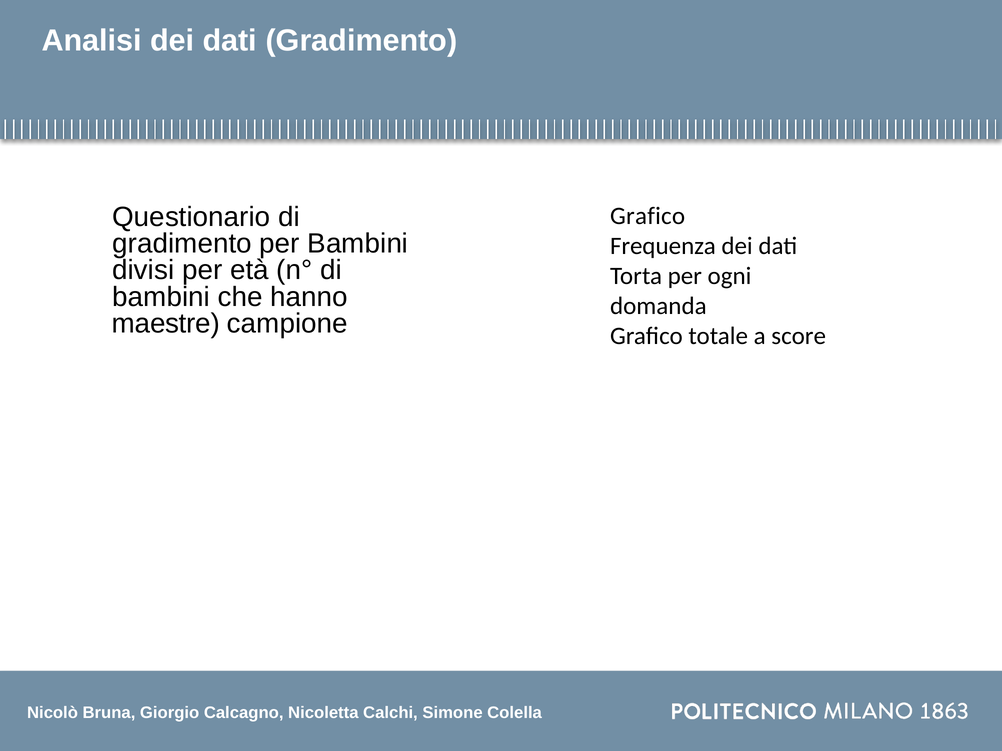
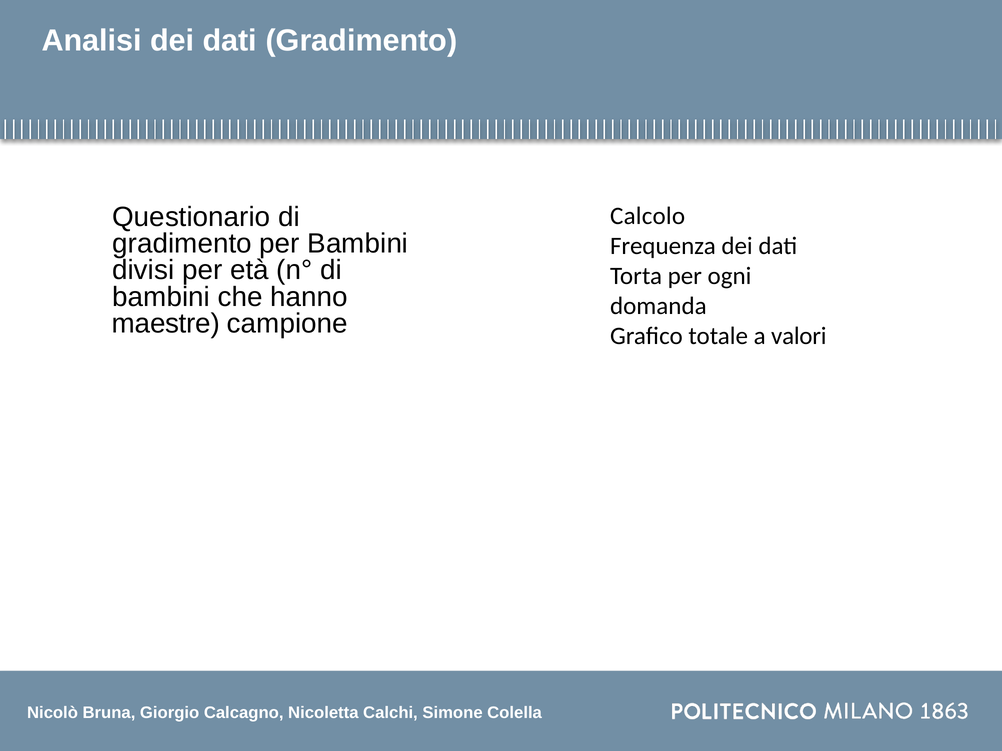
Grafico: Grafico -> Calcolo (648, 216)
score: score -> valori (799, 336)
